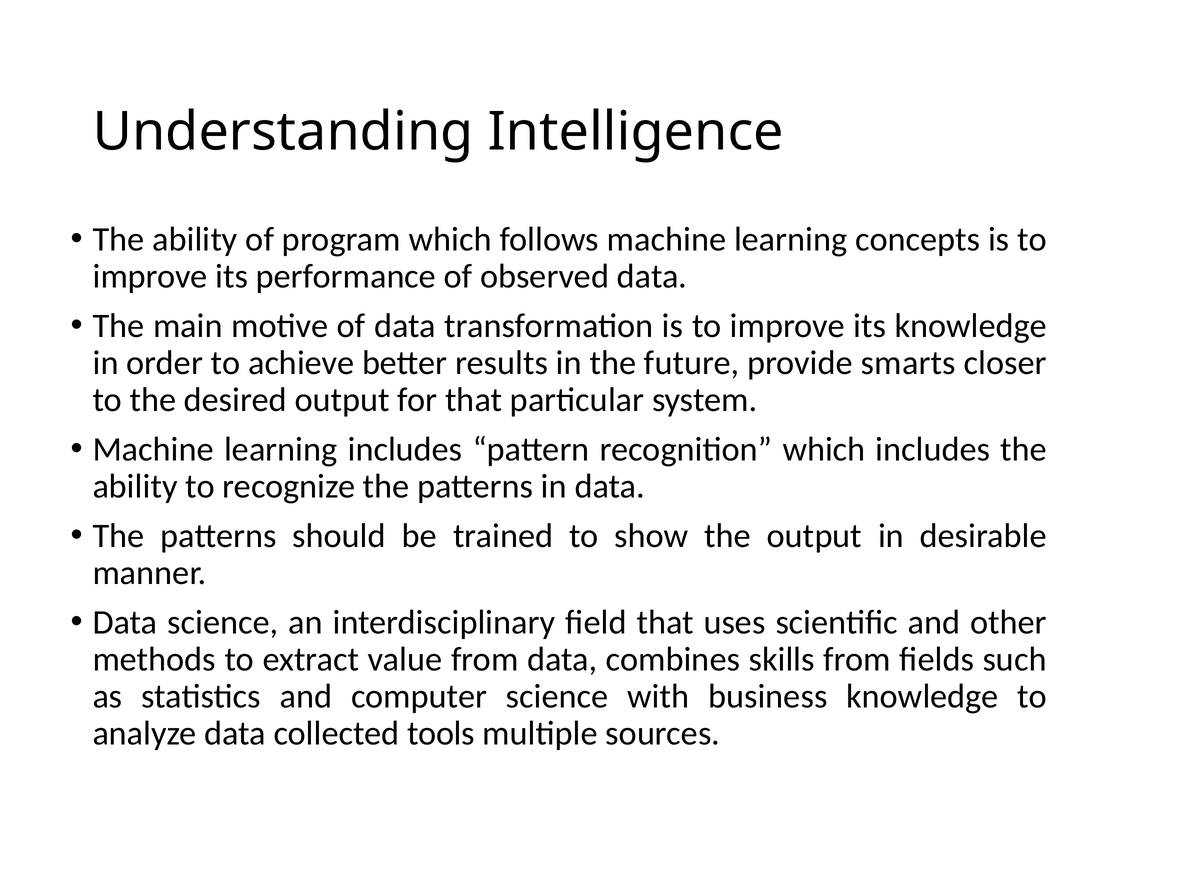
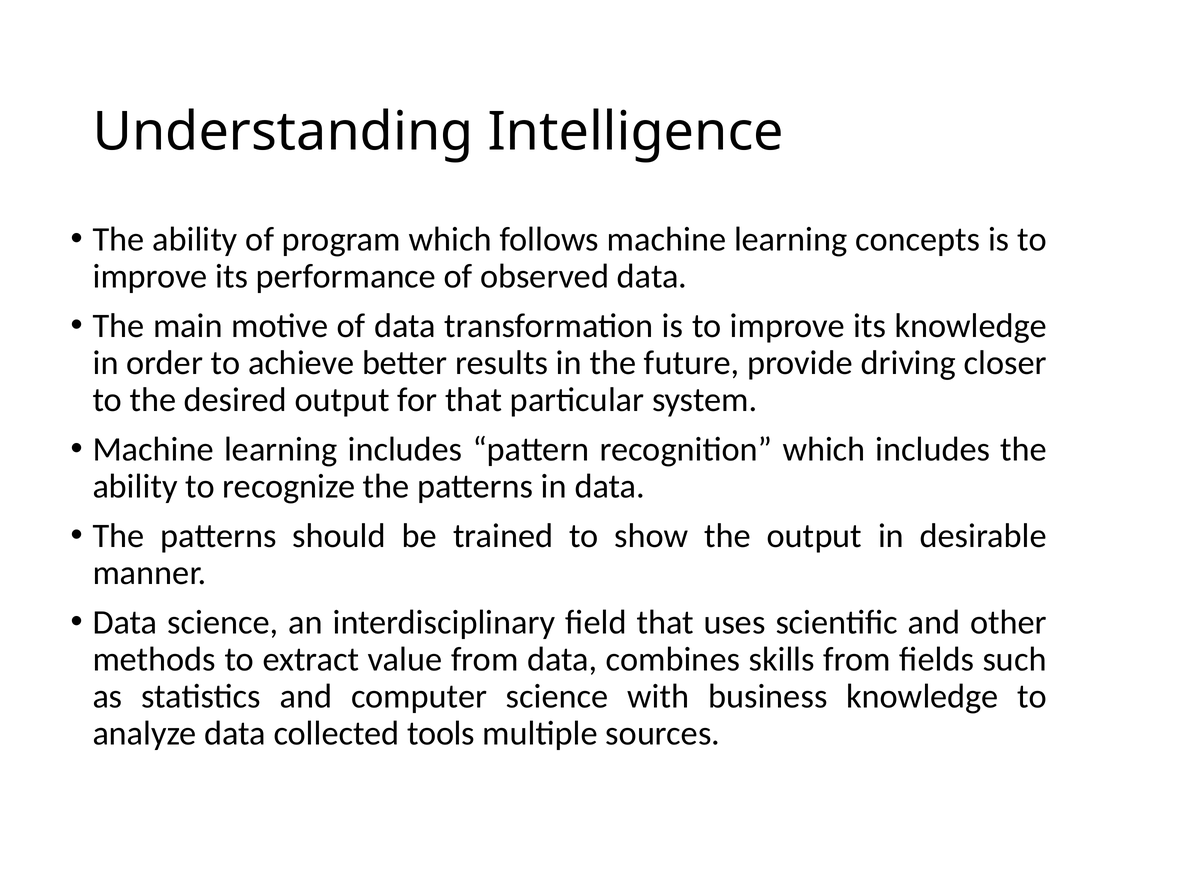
smarts: smarts -> driving (908, 363)
